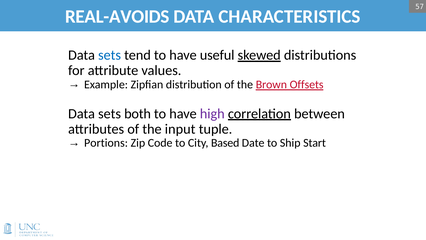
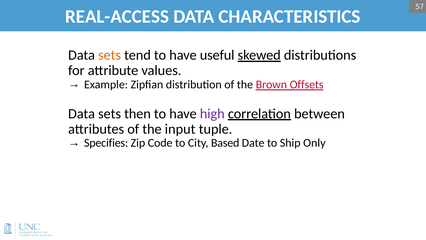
REAL-AVOIDS: REAL-AVOIDS -> REAL-ACCESS (117, 16)
sets colour: blue -> orange (110, 55)
both: both -> then (137, 113)
Portions: Portions -> Specifies (106, 143)
Start: Start -> Only (314, 143)
